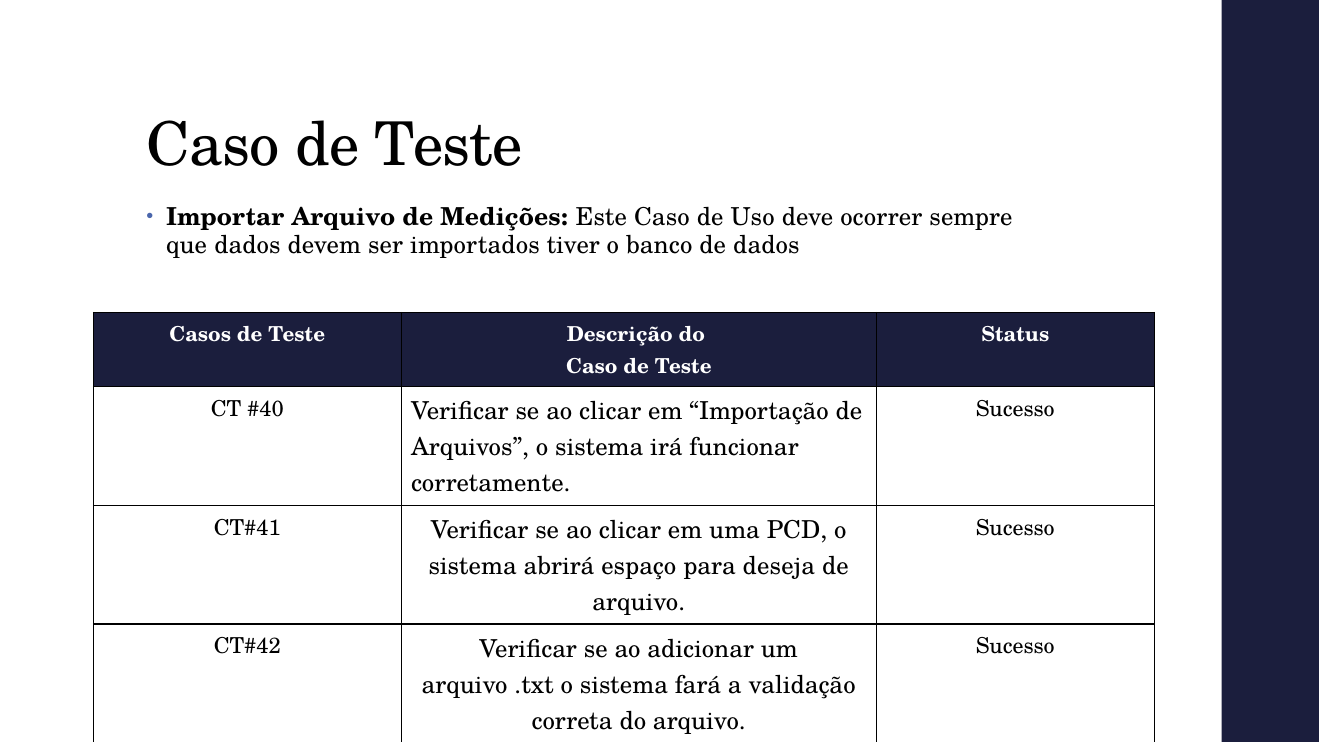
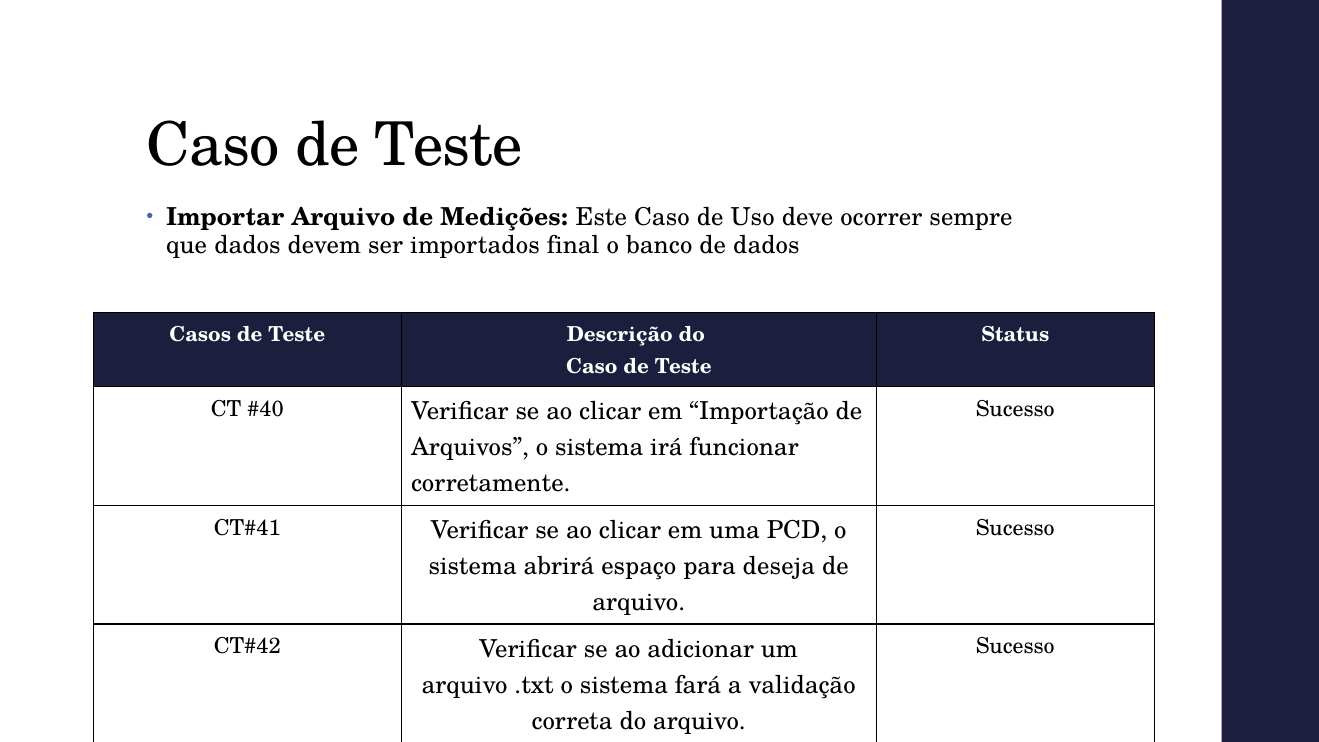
tiver: tiver -> final (573, 245)
